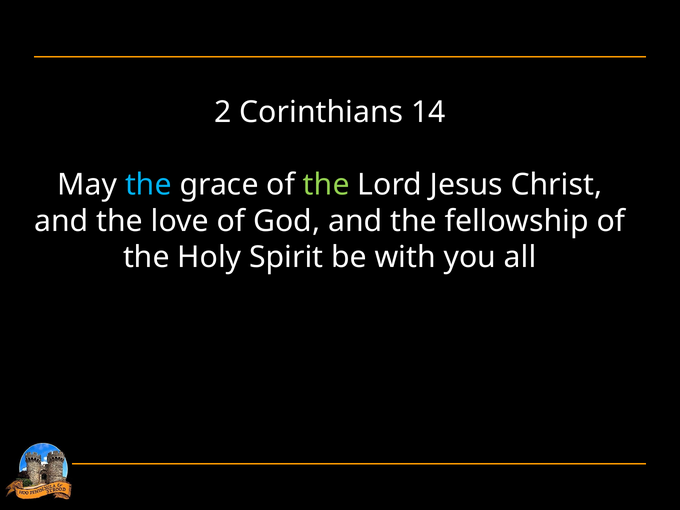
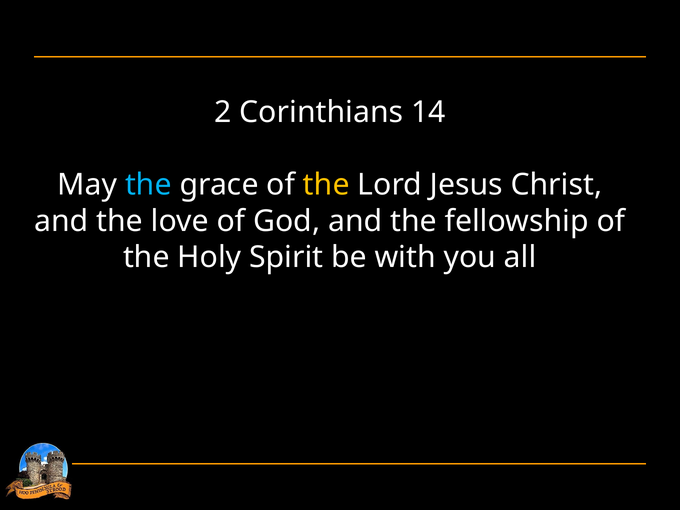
the colour: light green -> yellow (326, 185)
